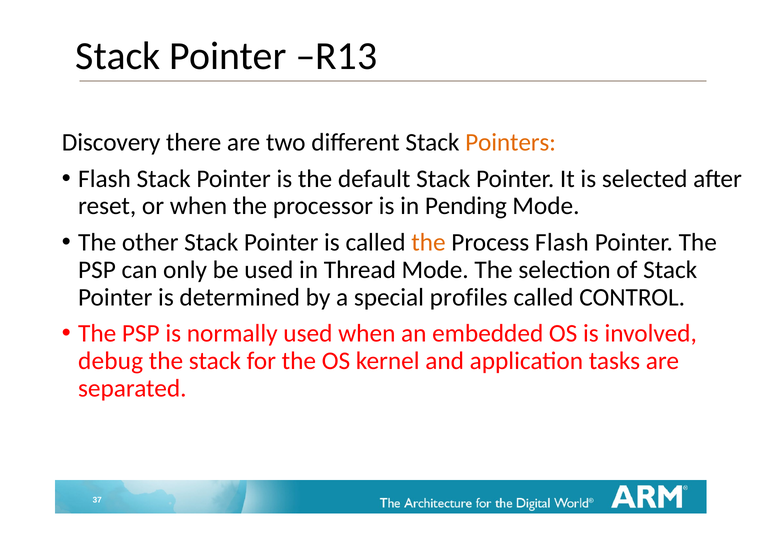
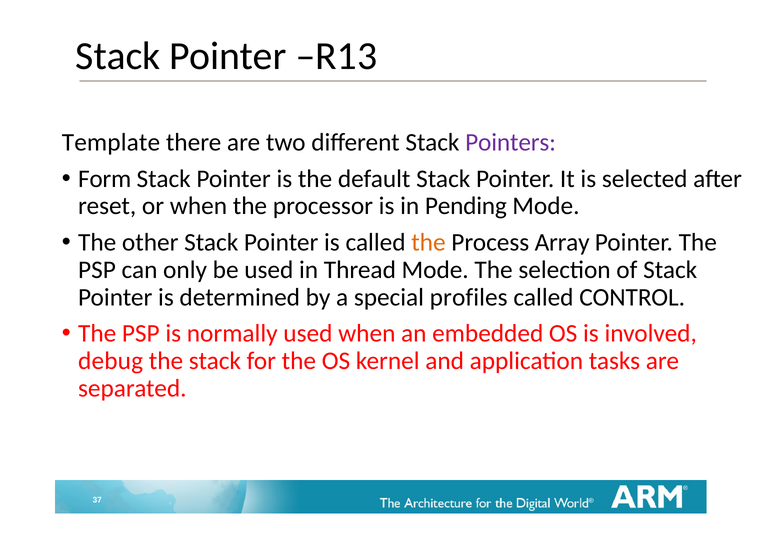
Discovery: Discovery -> Template (111, 142)
Pointers colour: orange -> purple (511, 142)
Flash: Flash -> Form (105, 179)
Process Flash: Flash -> Array (562, 243)
